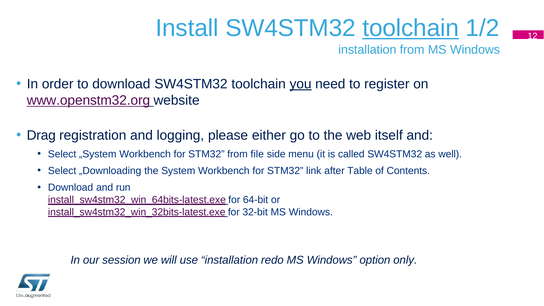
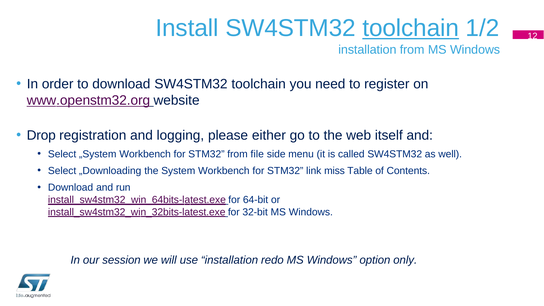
you underline: present -> none (301, 84)
Drag: Drag -> Drop (41, 136)
after: after -> miss (335, 171)
